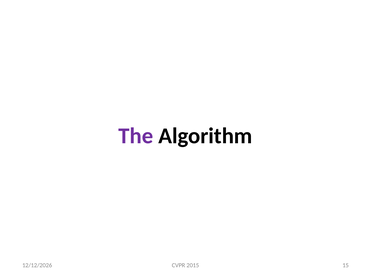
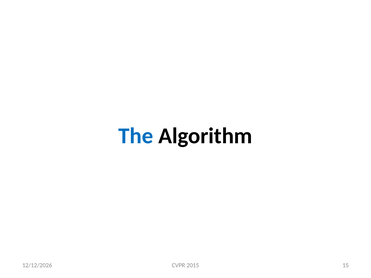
The colour: purple -> blue (136, 136)
